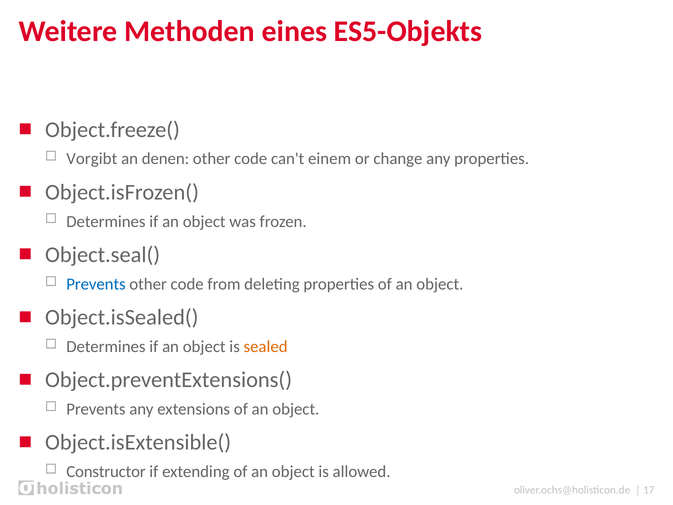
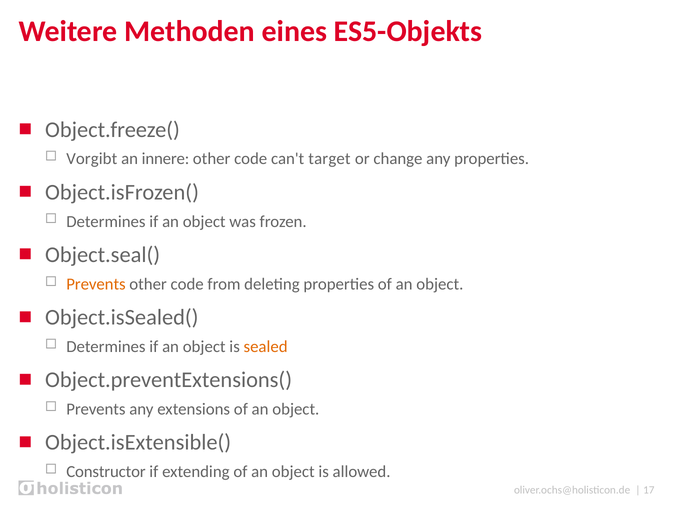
denen: denen -> innere (166, 159)
einem: einem -> target (329, 159)
Prevents colour: blue -> orange (96, 284)
